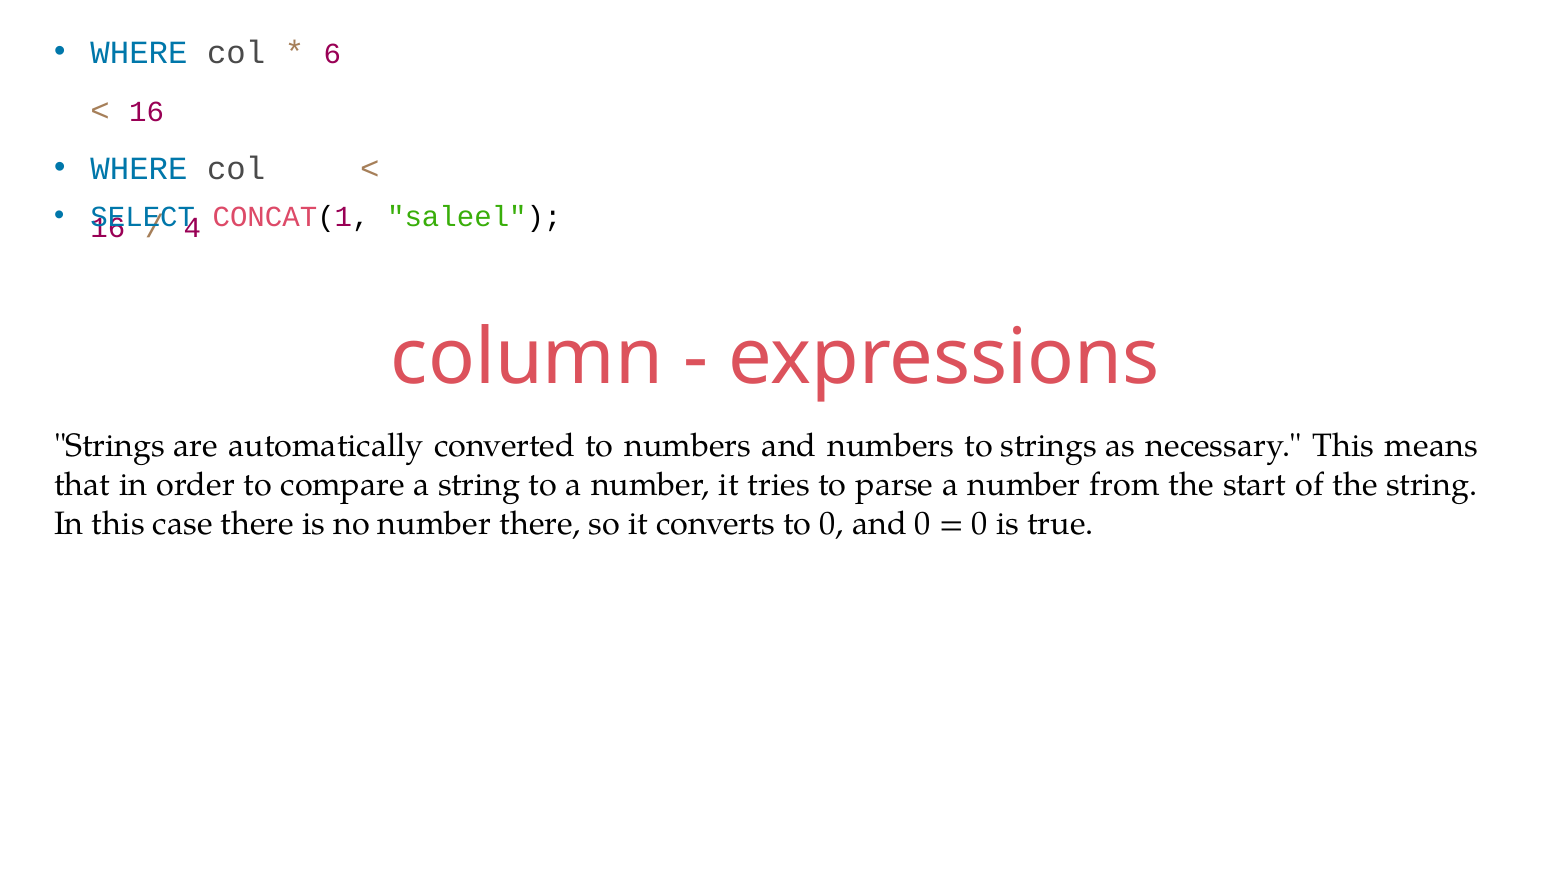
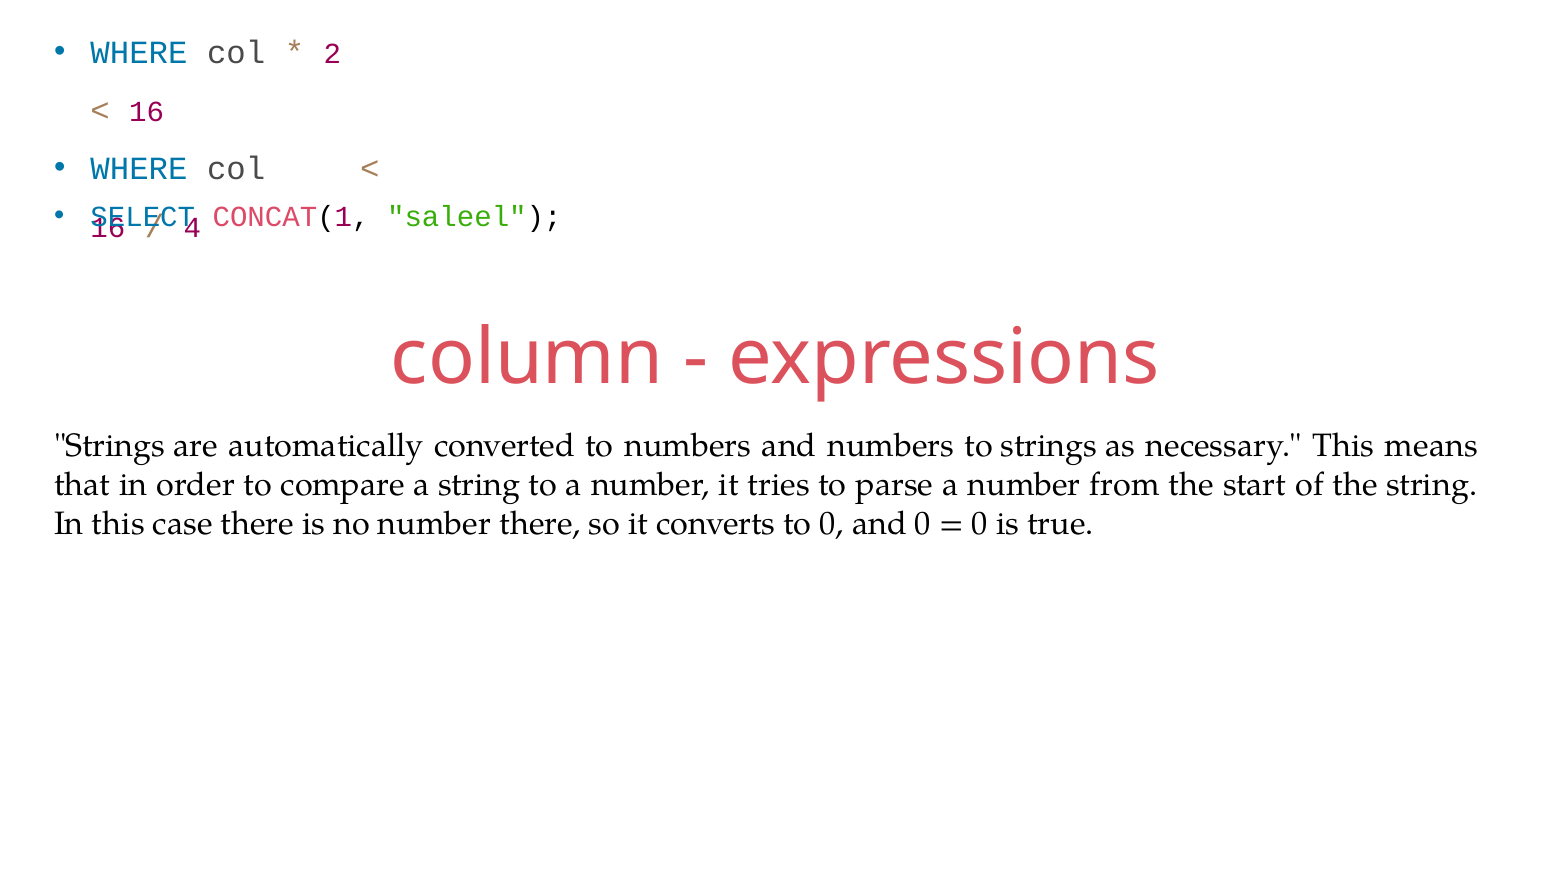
6: 6 -> 2 (332, 53)
